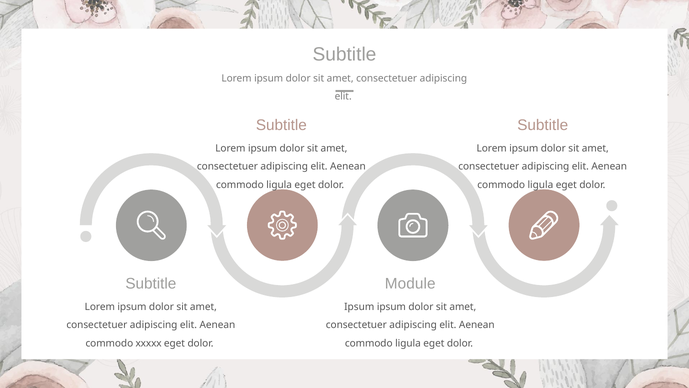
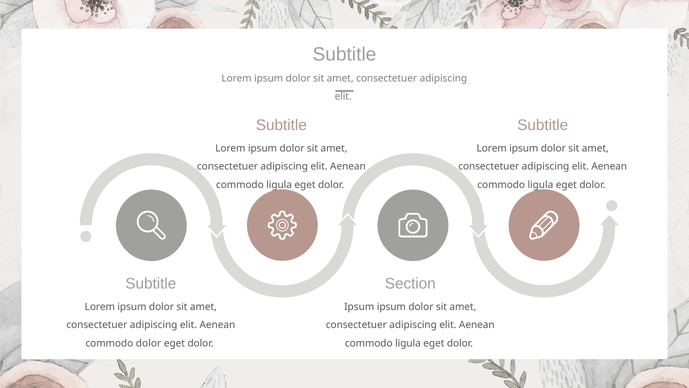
Module: Module -> Section (410, 283)
commodo xxxxx: xxxxx -> dolor (149, 343)
